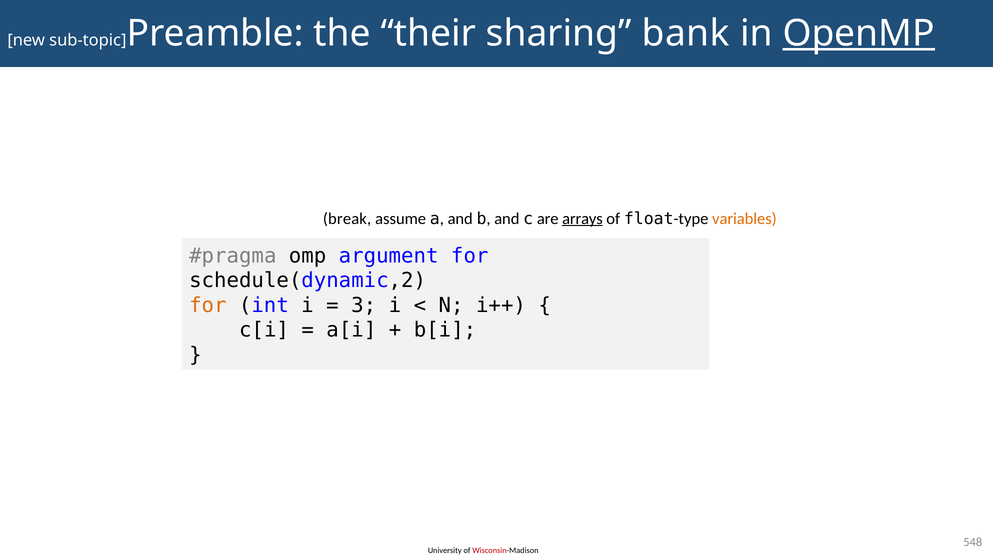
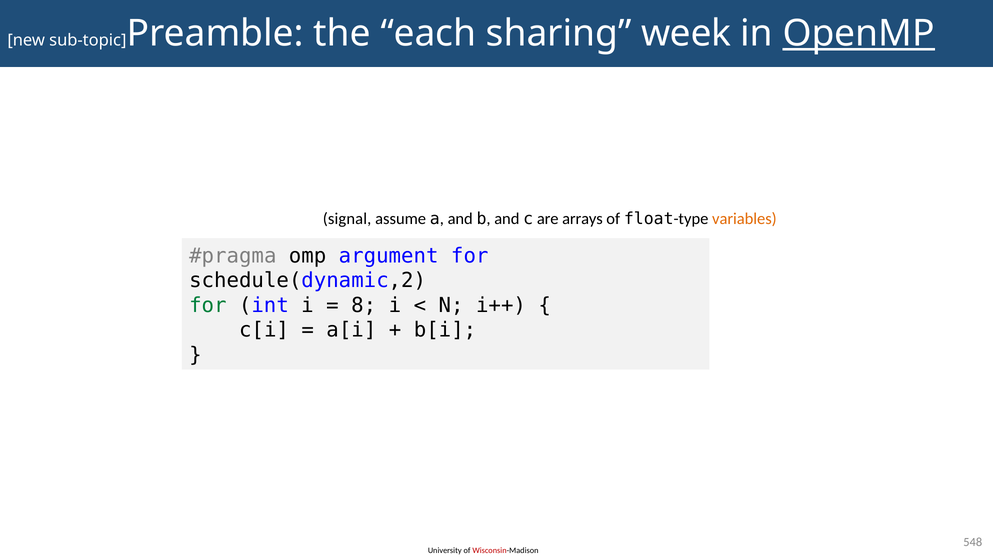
their: their -> each (428, 33)
bank: bank -> week (686, 33)
break: break -> signal (347, 219)
arrays underline: present -> none (582, 219)
for colour: orange -> green (208, 306)
3: 3 -> 8 (364, 306)
